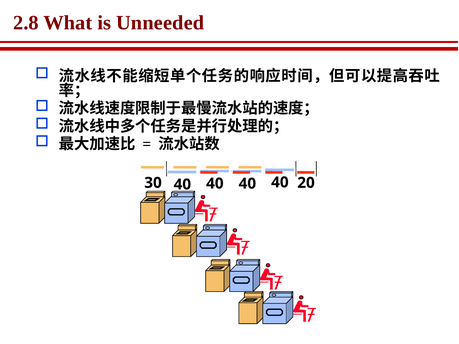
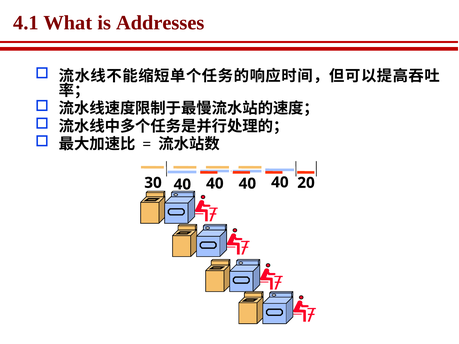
2.8: 2.8 -> 4.1 (26, 23)
Unneeded: Unneeded -> Addresses (160, 23)
